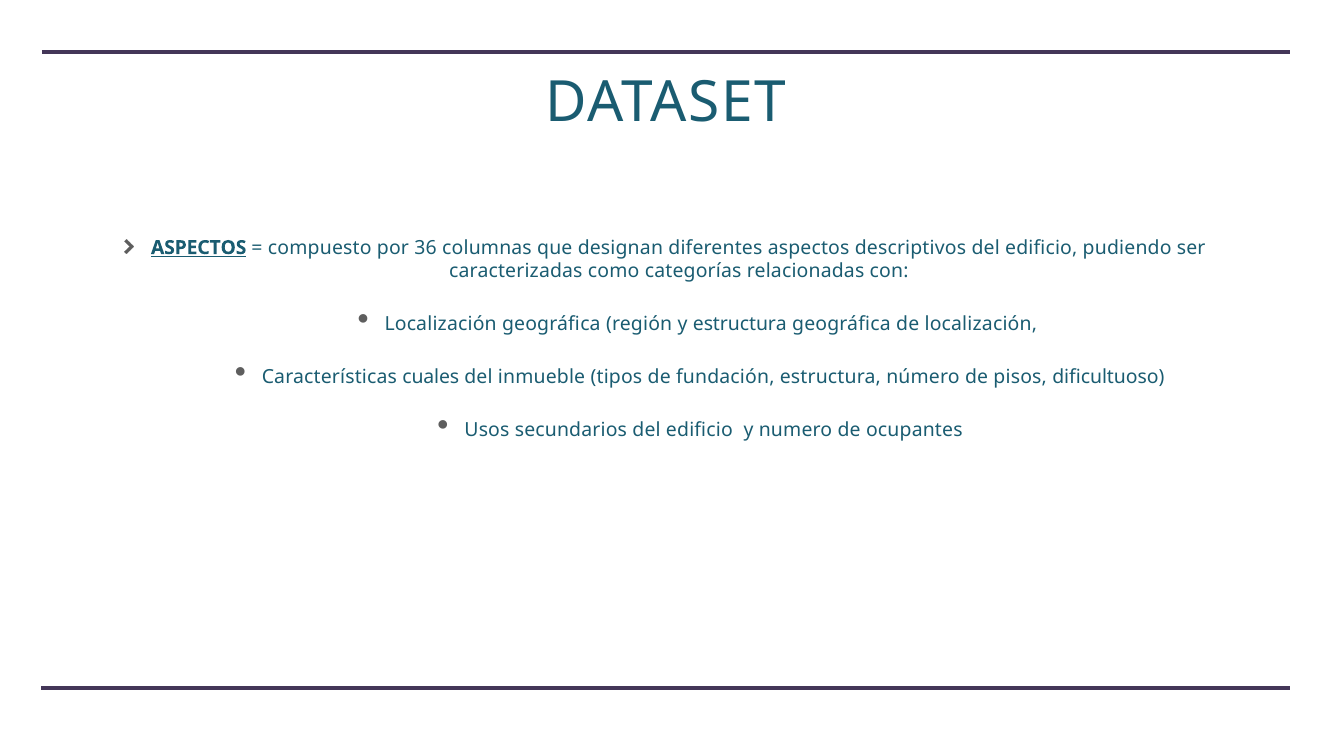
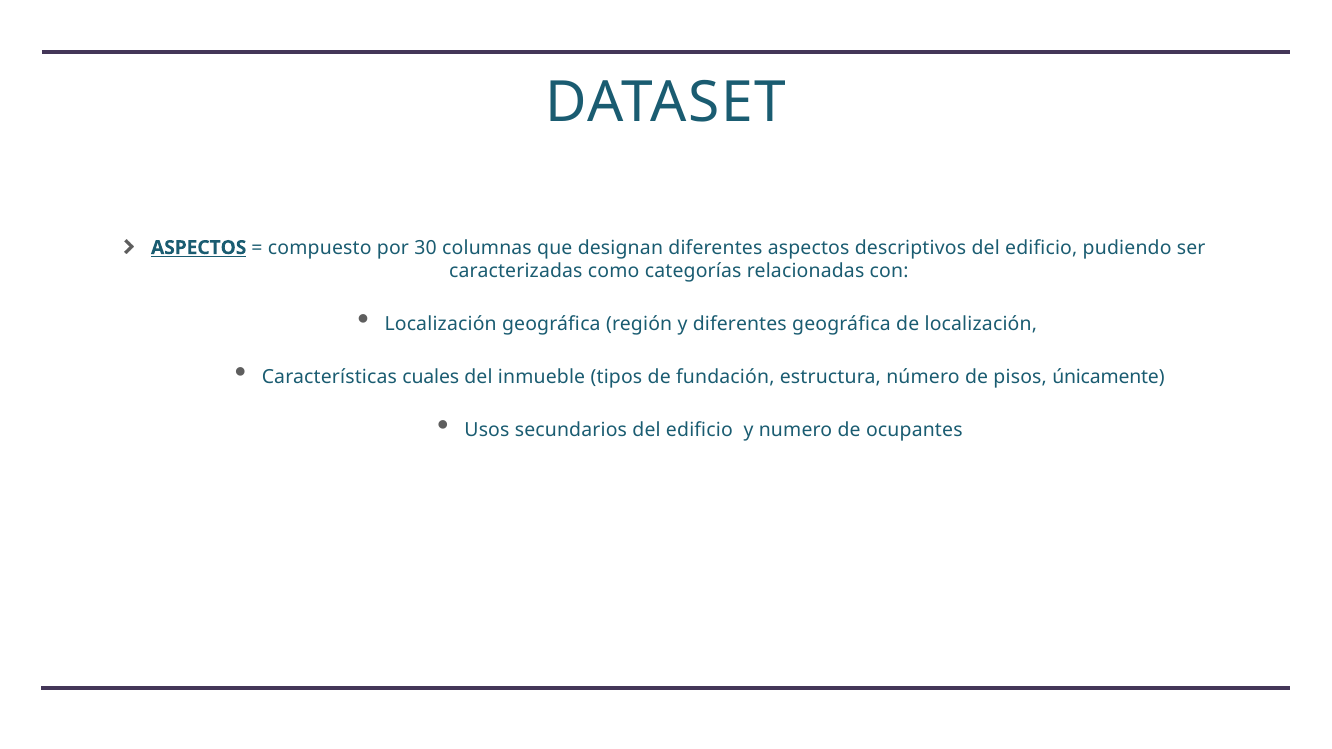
36: 36 -> 30 (426, 248)
y estructura: estructura -> diferentes (740, 324)
dificultuoso: dificultuoso -> únicamente (1108, 377)
